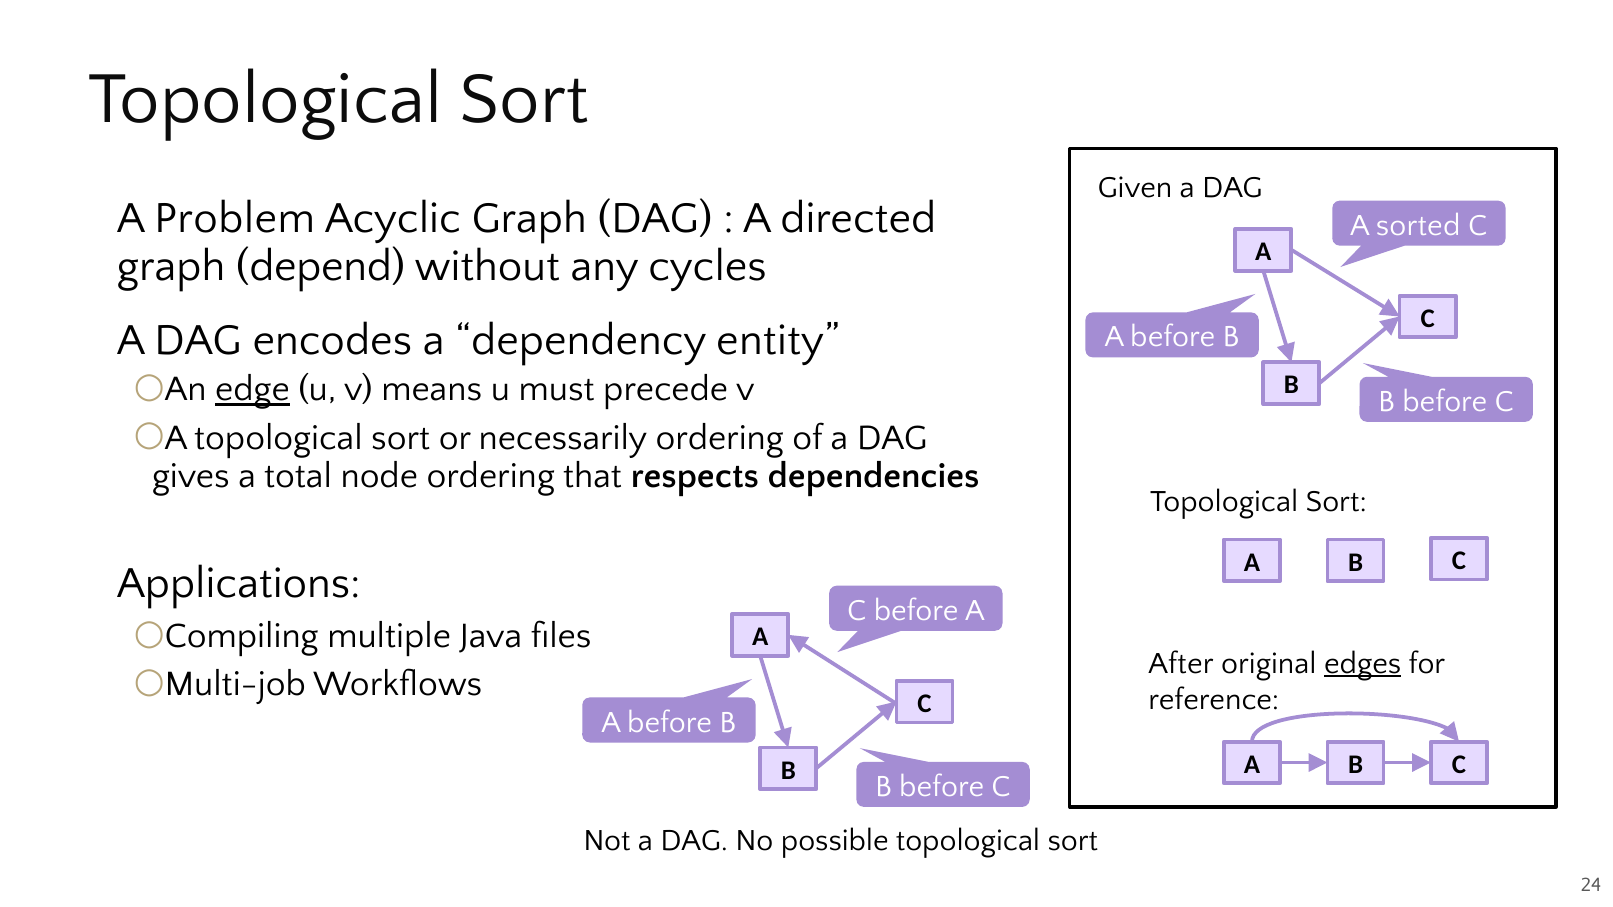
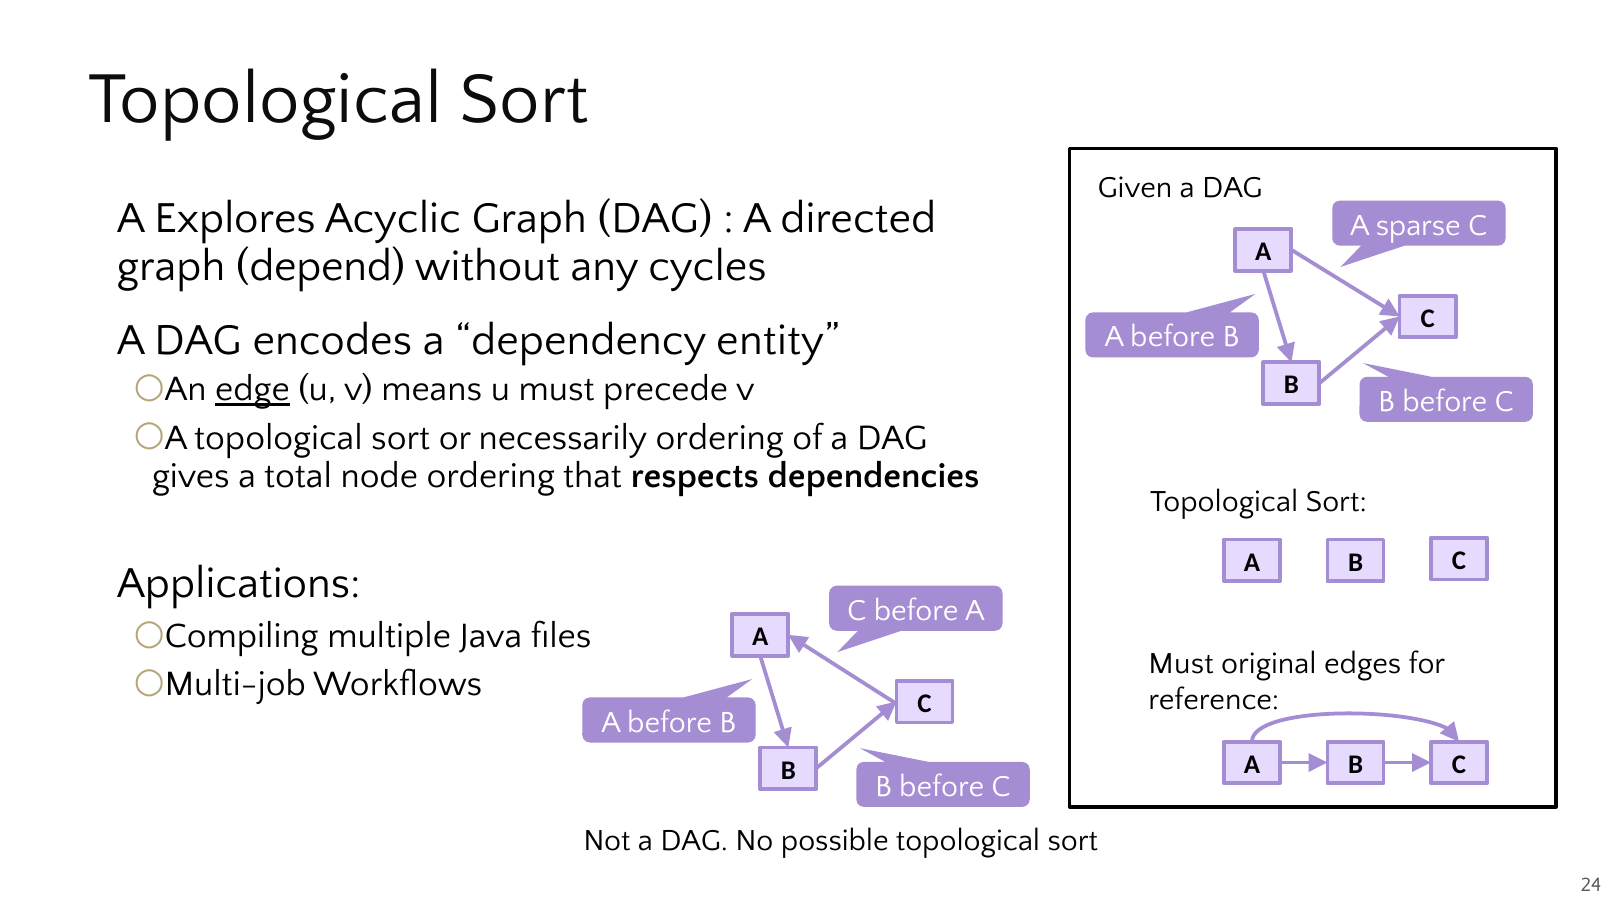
Problem: Problem -> Explores (235, 219)
sorted: sorted -> sparse (1418, 225)
After: After -> Must (1181, 663)
edges underline: present -> none (1363, 663)
